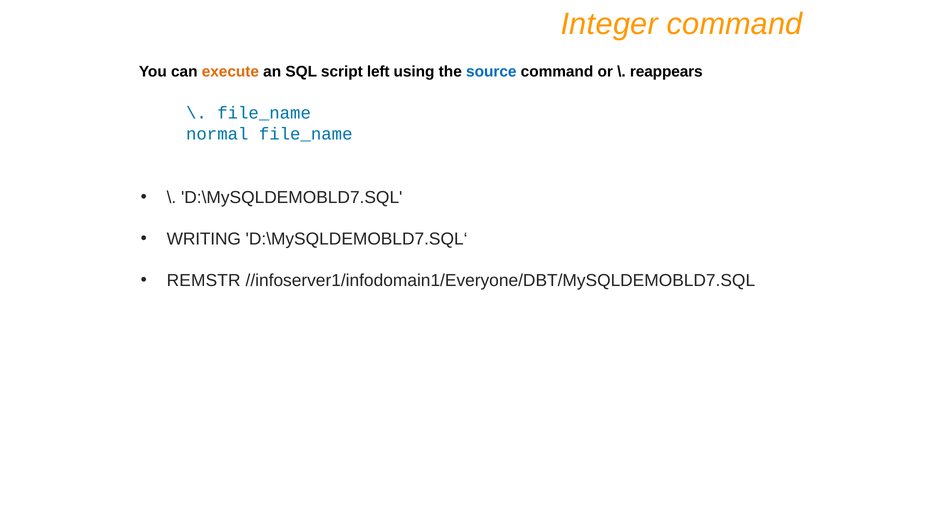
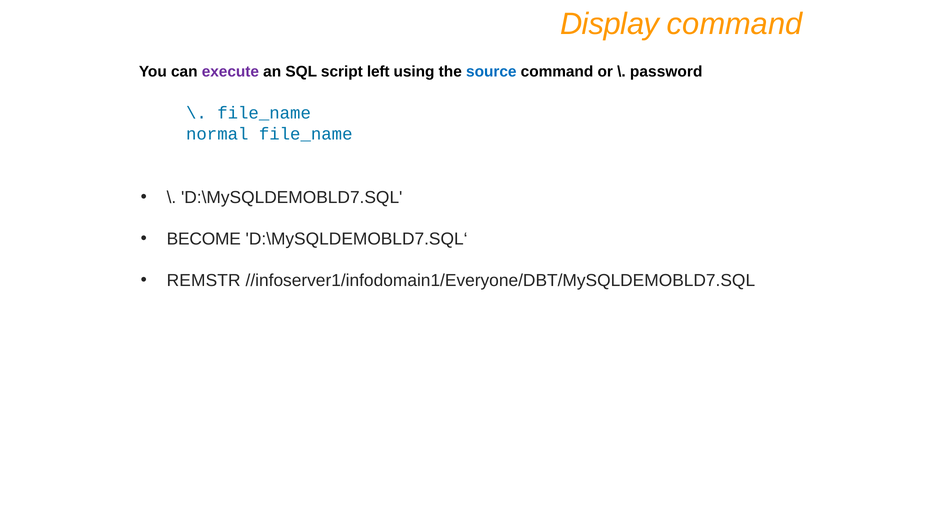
Integer: Integer -> Display (610, 24)
execute colour: orange -> purple (230, 72)
reappears: reappears -> password (666, 72)
WRITING: WRITING -> BECOME (204, 239)
